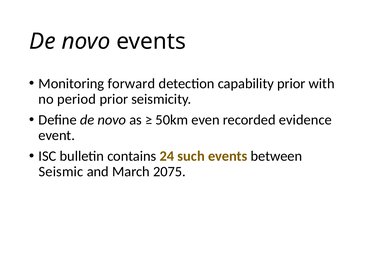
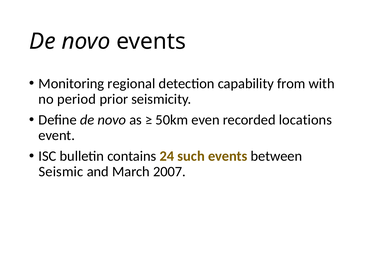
forward: forward -> regional (131, 84)
capability prior: prior -> from (291, 84)
evidence: evidence -> locations (305, 120)
2075: 2075 -> 2007 (169, 172)
